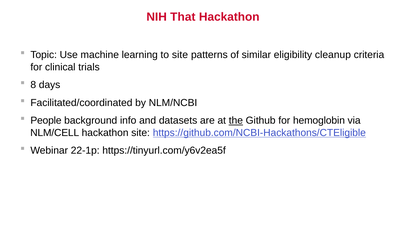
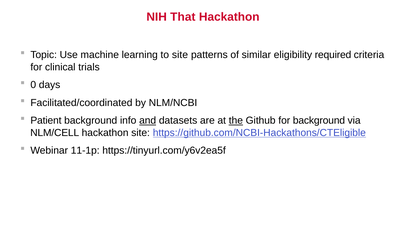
cleanup: cleanup -> required (333, 55)
8: 8 -> 0 (33, 85)
People: People -> Patient (46, 121)
and underline: none -> present (148, 121)
for hemoglobin: hemoglobin -> background (319, 121)
22-1p: 22-1p -> 11-1p (85, 151)
